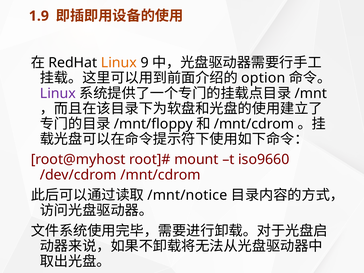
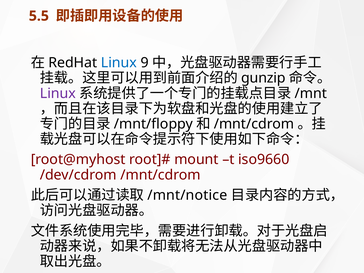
1.9: 1.9 -> 5.5 (39, 16)
Linux colour: orange -> blue (119, 63)
option: option -> gunzip (263, 78)
